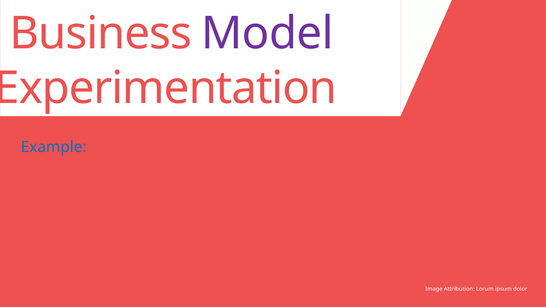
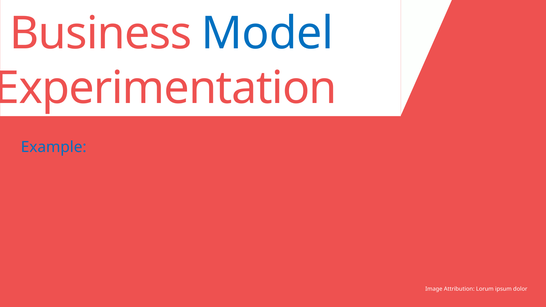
Model colour: purple -> blue (267, 33)
